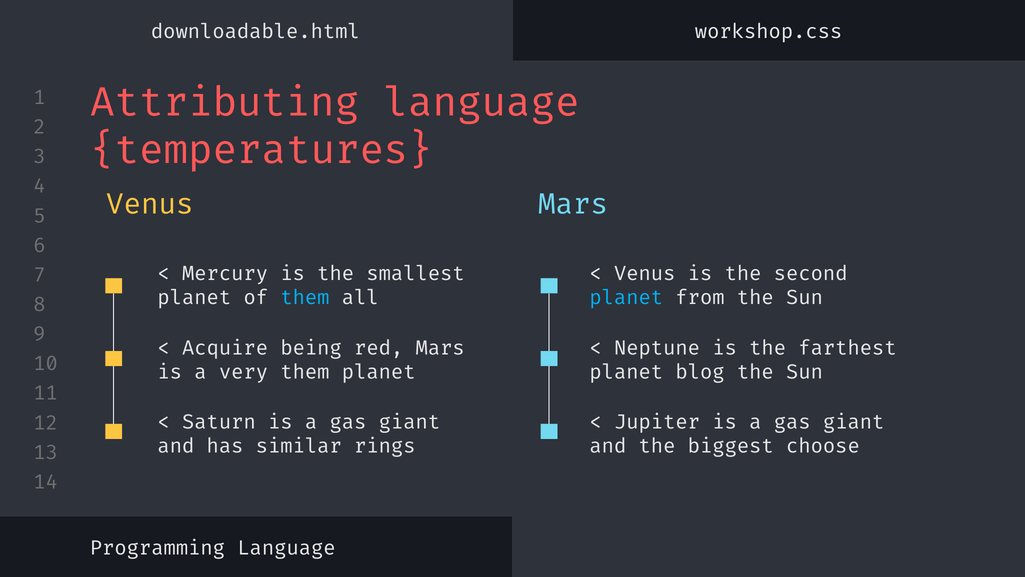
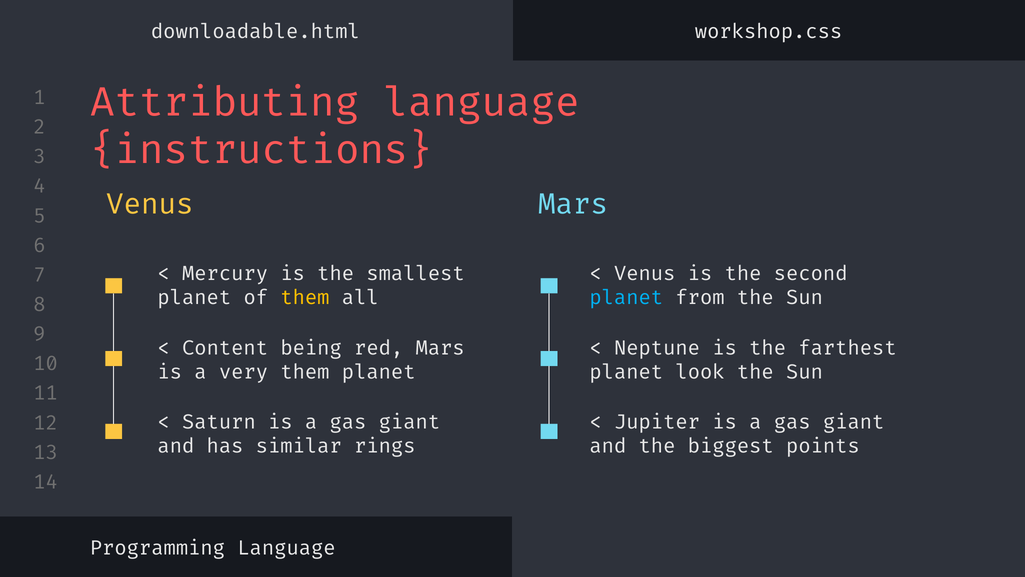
temperatures: temperatures -> instructions (262, 150)
them colour: light blue -> yellow (305, 297)
Acquire: Acquire -> Content (225, 348)
blog: blog -> look (700, 372)
choose: choose -> points (823, 446)
